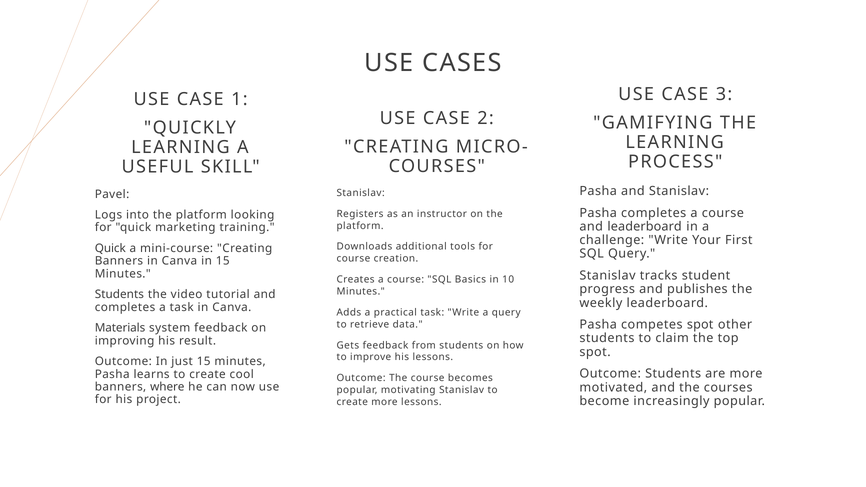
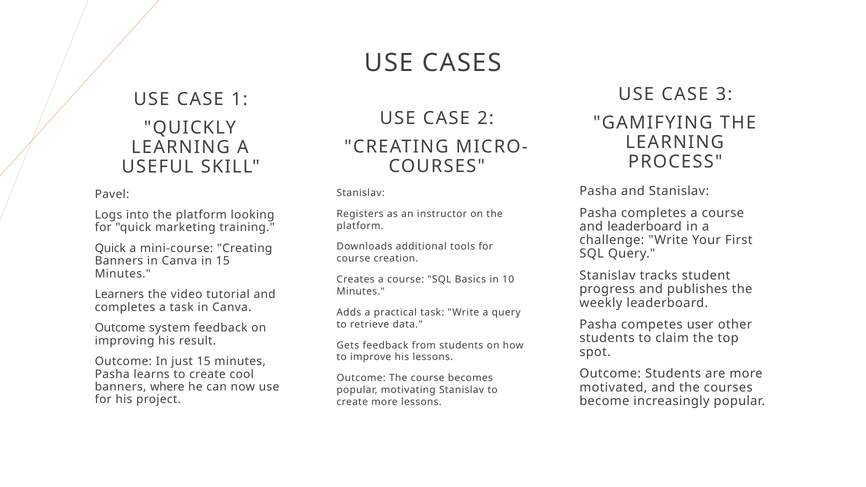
Students: Students -> Learners (119, 295)
competes spot: spot -> user (700, 325)
Materials: Materials -> Outcome (120, 328)
